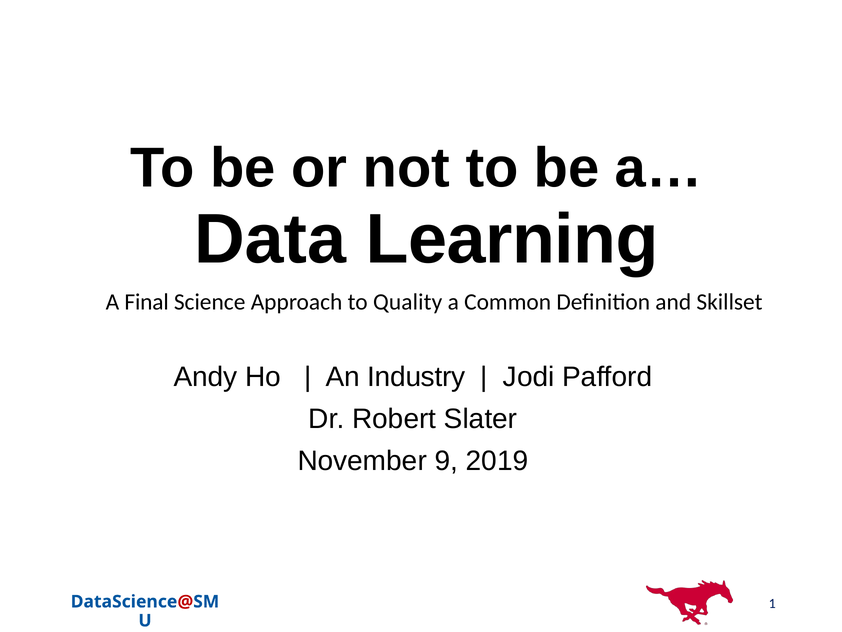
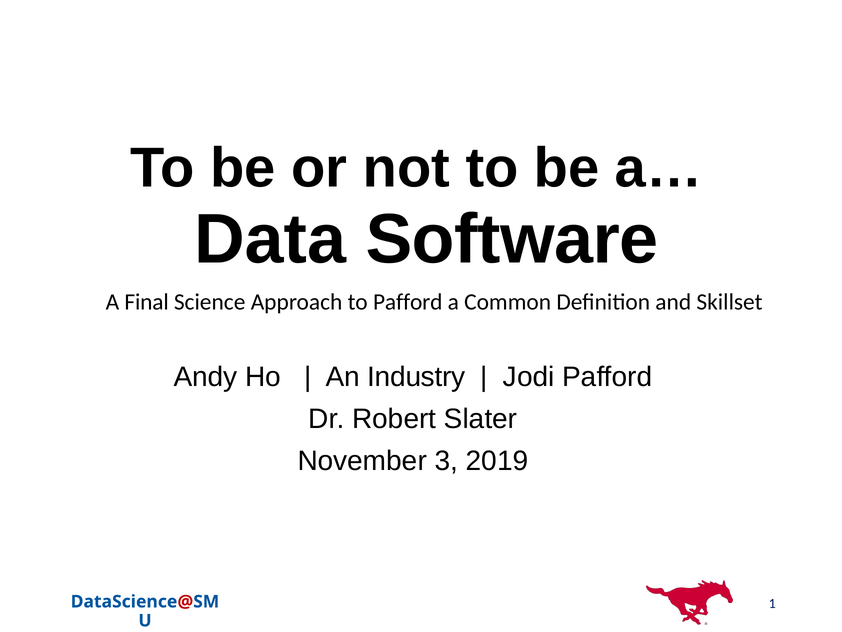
Learning: Learning -> Software (512, 239)
to Quality: Quality -> Pafford (408, 302)
9: 9 -> 3 (446, 460)
